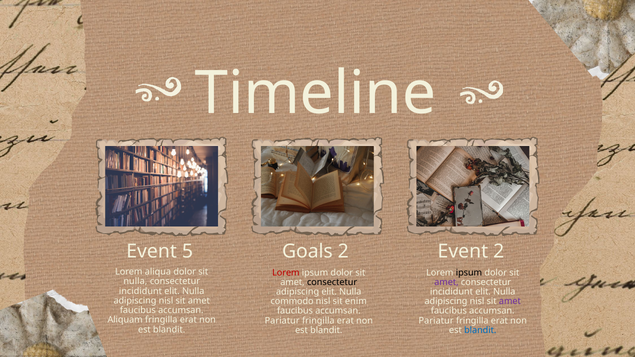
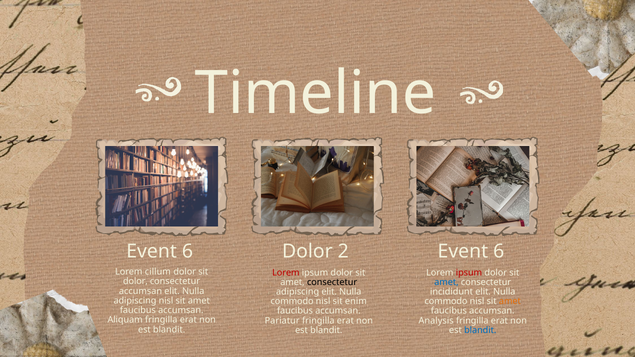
5: 5 -> 6 (187, 252)
Goals: Goals -> Dolor (307, 252)
2: 2 -> 6 (499, 252)
aliqua: aliqua -> cillum (158, 272)
ipsum colour: black -> red (469, 273)
nulla: nulla -> dolor (135, 282)
amet colour: purple -> blue (446, 282)
incididunt: incididunt -> accumsan (140, 291)
adipiscing: adipiscing -> commodo (446, 302)
amet colour: purple -> orange (510, 302)
Pariatur: Pariatur -> Analysis (436, 321)
